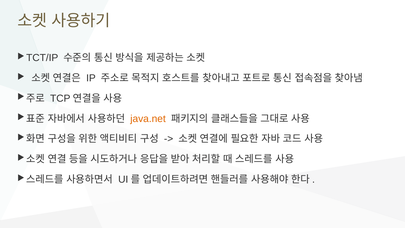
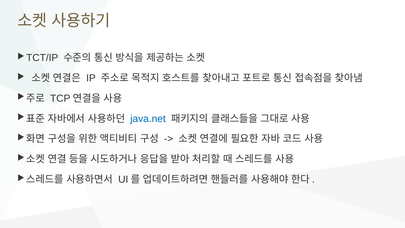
java.net colour: orange -> blue (148, 119)
